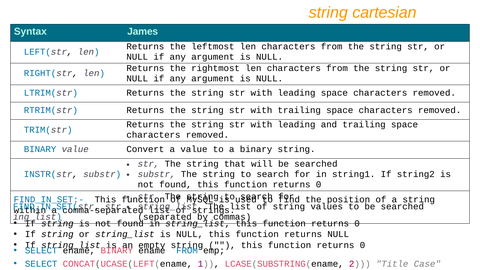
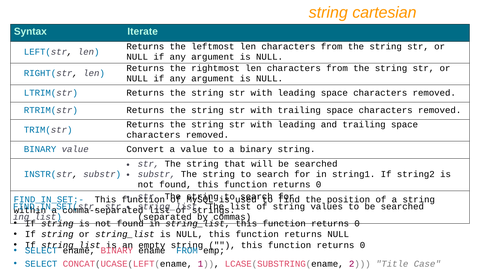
James: James -> Iterate (143, 32)
